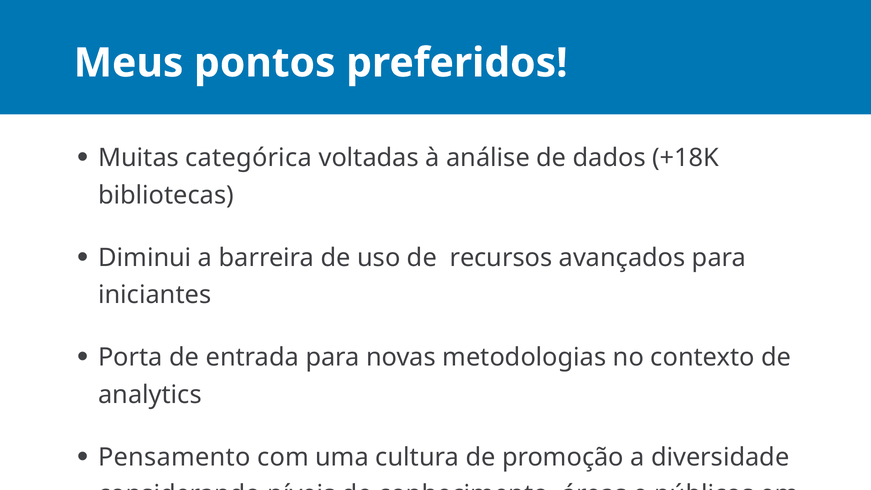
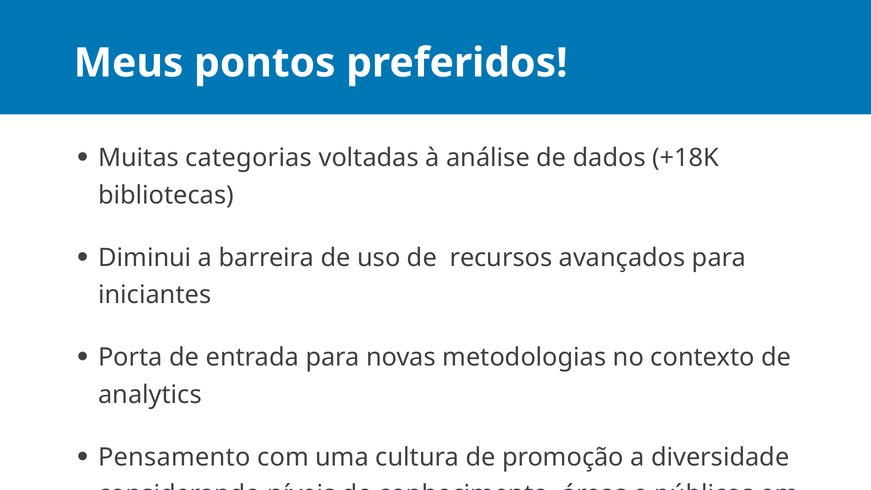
categórica: categórica -> categorias (249, 158)
